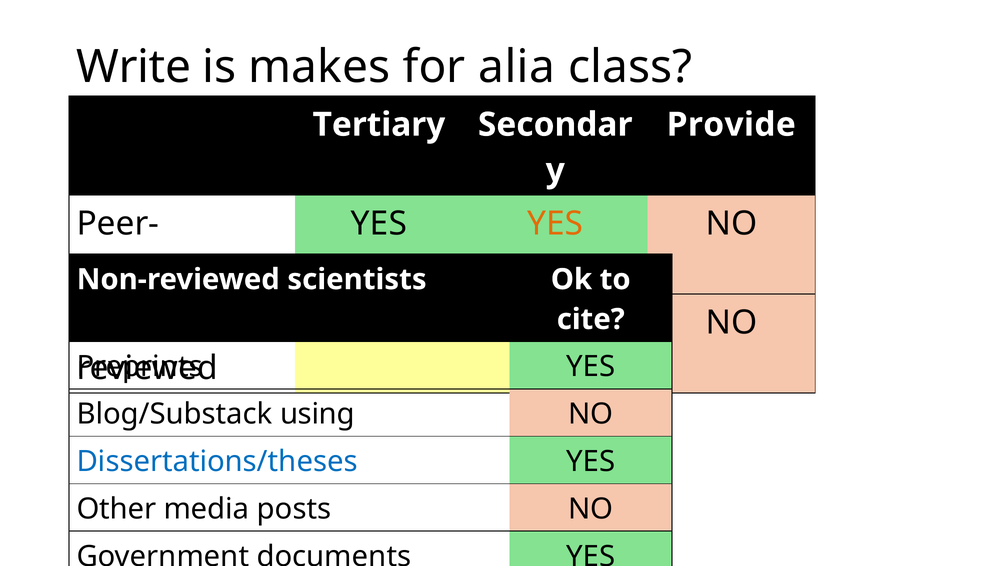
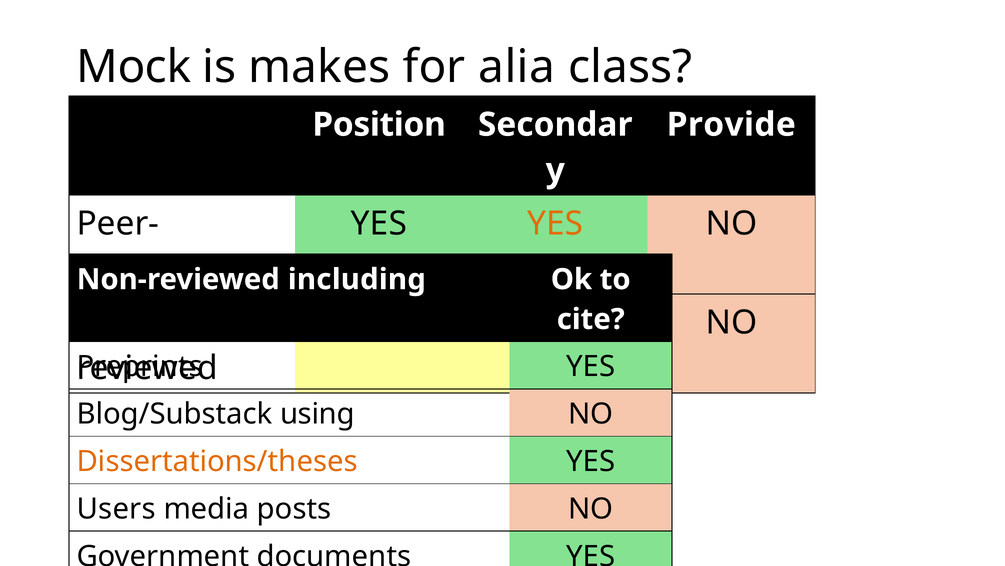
Write: Write -> Mock (134, 67)
Tertiary: Tertiary -> Position (379, 124)
scientists: scientists -> including (357, 279)
Dissertations/theses colour: blue -> orange (217, 461)
Other: Other -> Users (116, 509)
